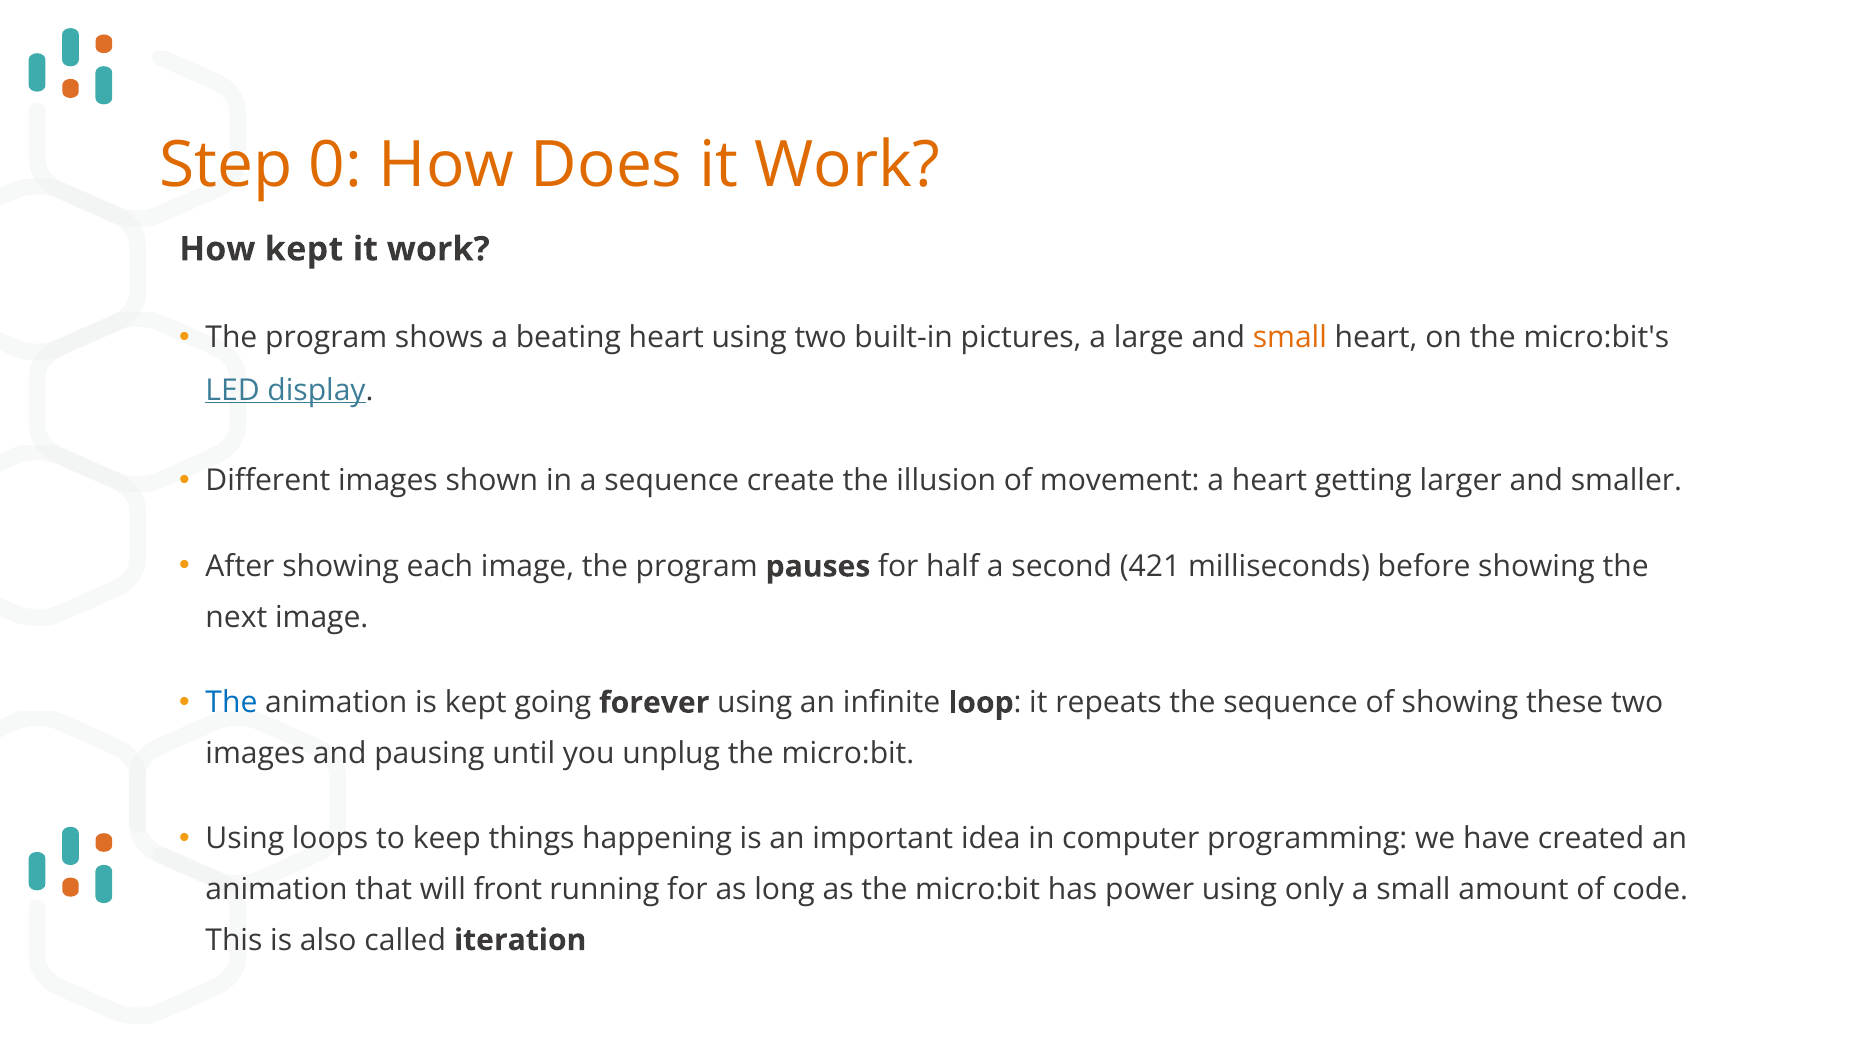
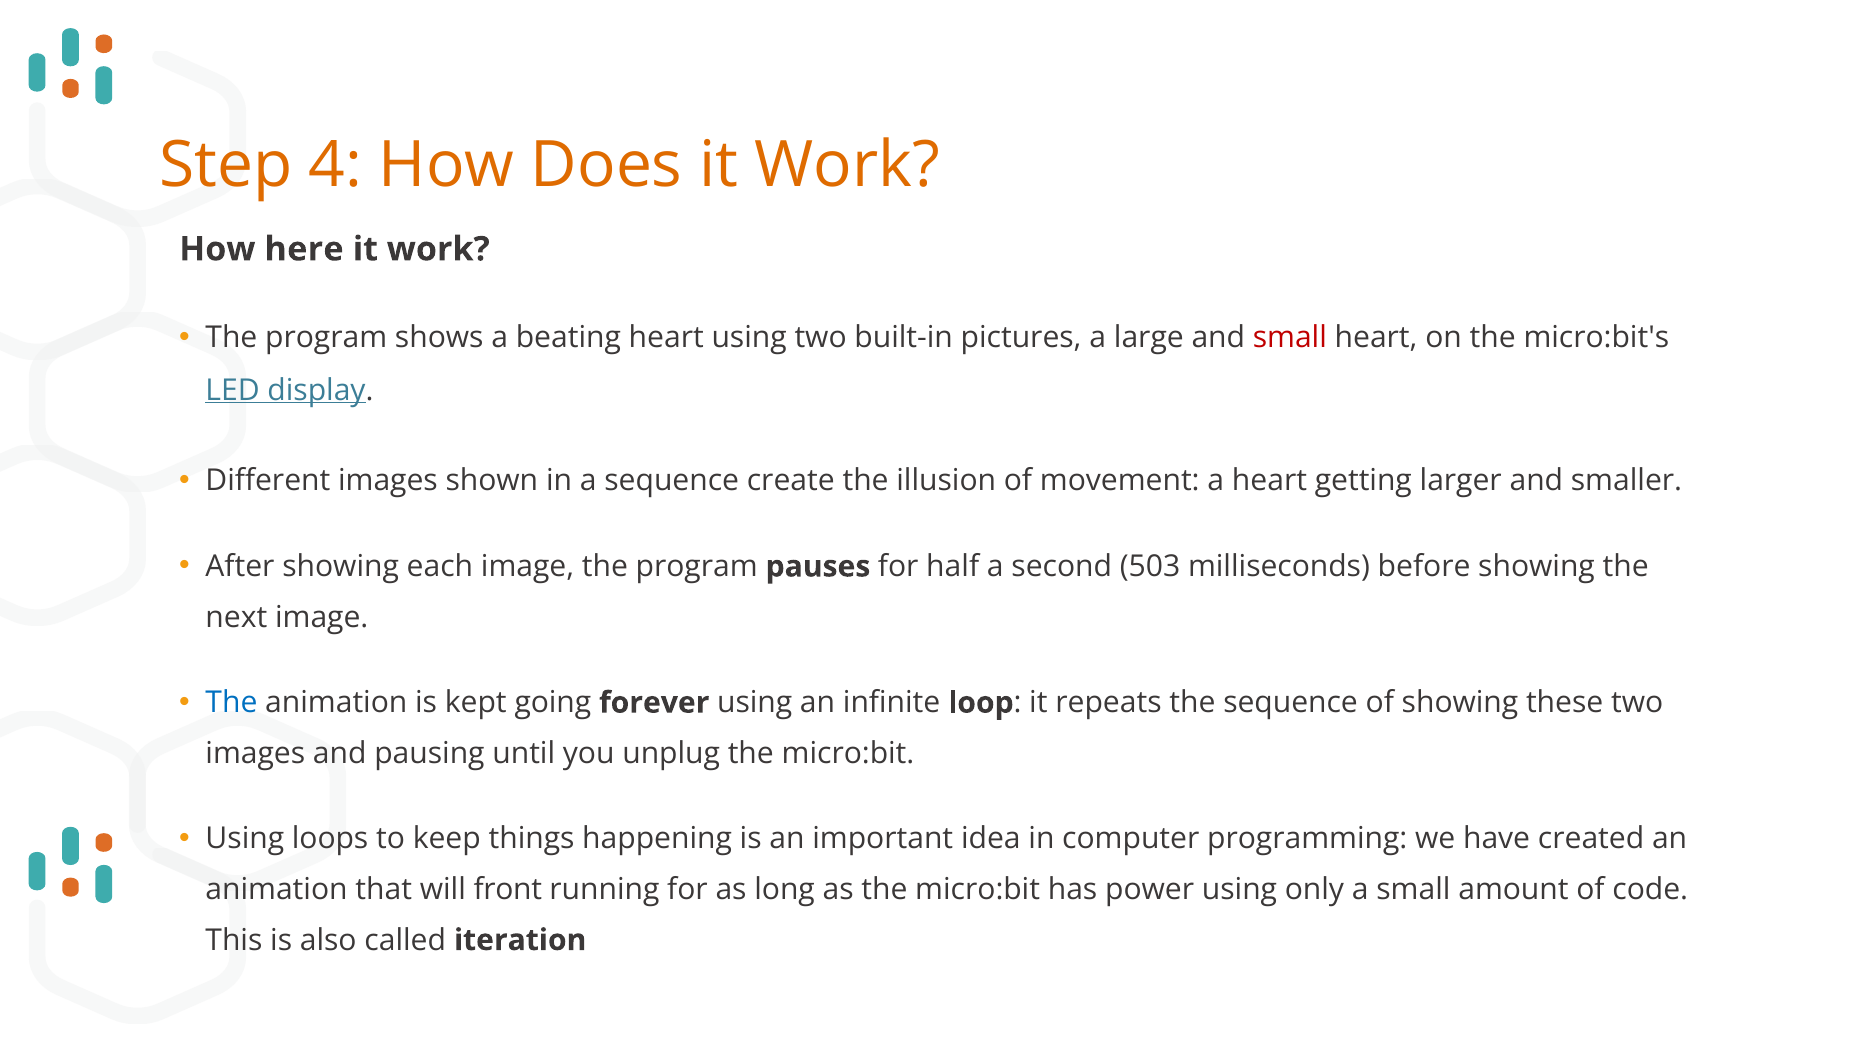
0: 0 -> 4 (336, 165)
How kept: kept -> here (304, 249)
small colour: orange -> red (1290, 338)
421: 421 -> 503 (1150, 567)
